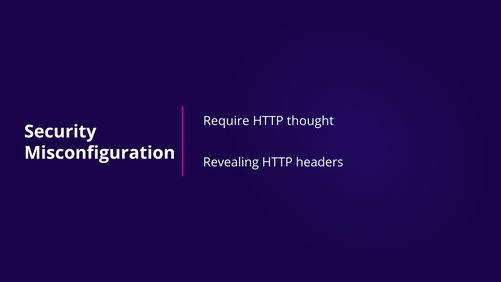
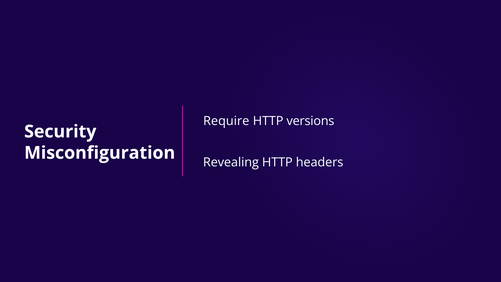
thought: thought -> versions (310, 121)
